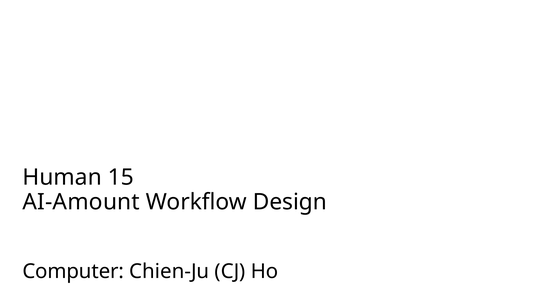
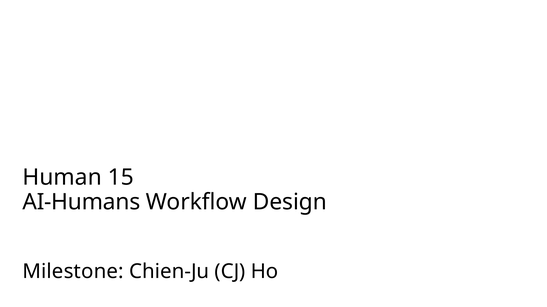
AI-Amount: AI-Amount -> AI-Humans (81, 202)
Computer: Computer -> Milestone (73, 272)
